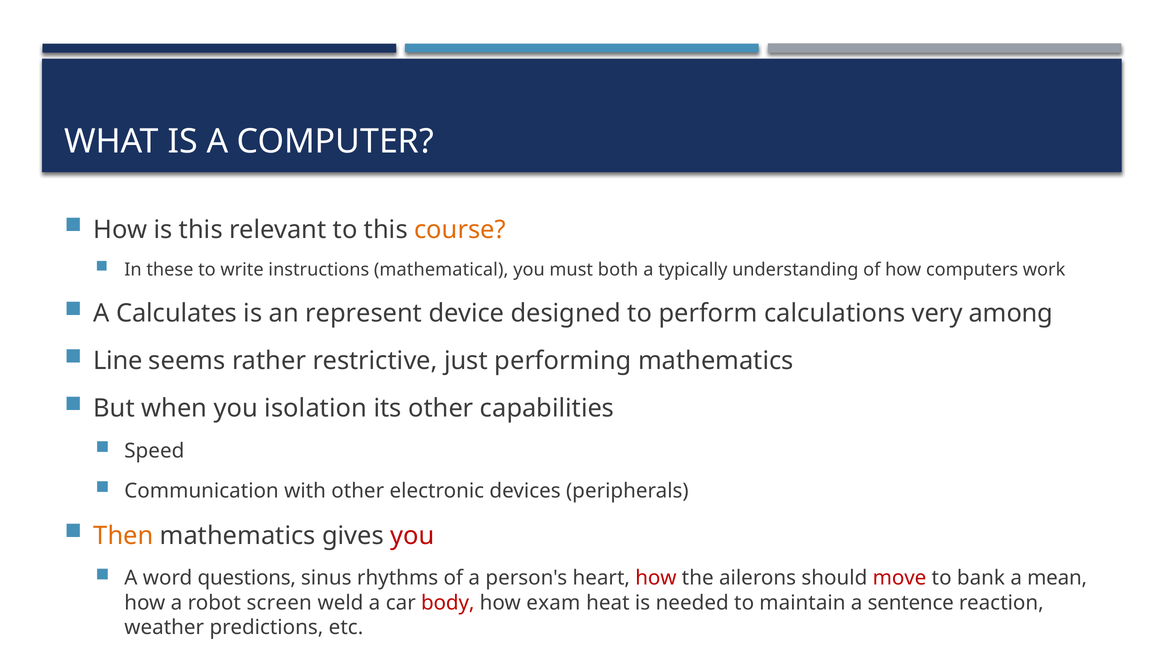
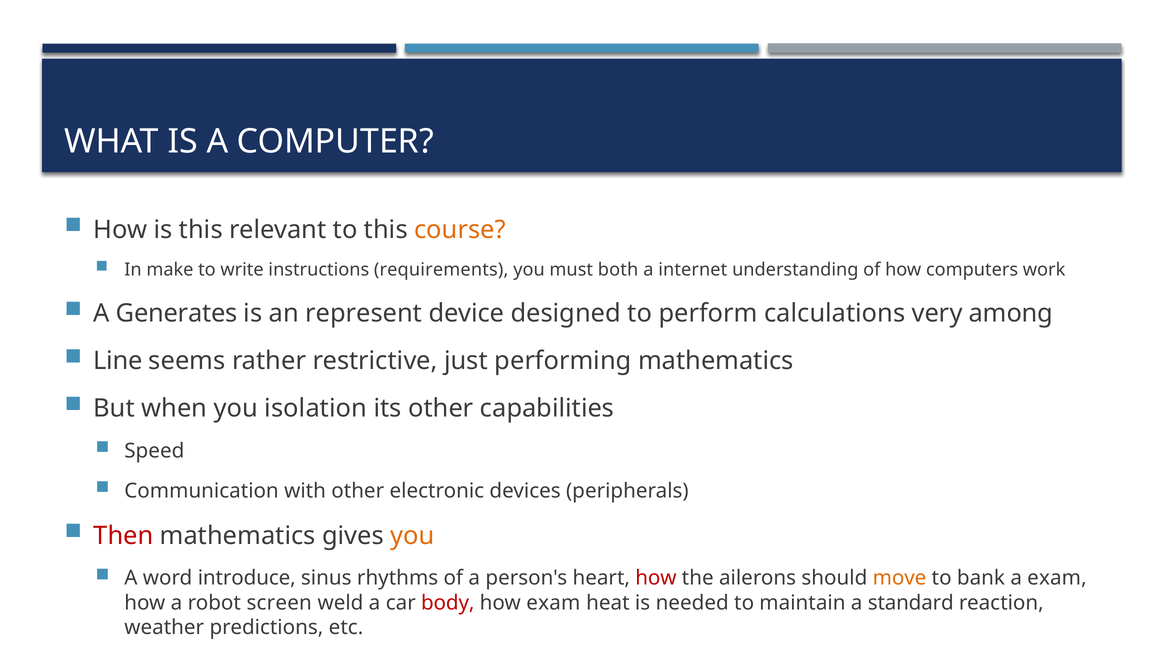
these: these -> make (170, 270)
mathematical: mathematical -> requirements (441, 270)
typically: typically -> internet (693, 270)
Calculates: Calculates -> Generates (177, 313)
Then colour: orange -> red (123, 535)
you colour: red -> orange (412, 535)
questions: questions -> introduce (247, 578)
move colour: red -> orange (899, 578)
a mean: mean -> exam (1057, 578)
sentence: sentence -> standard (911, 603)
